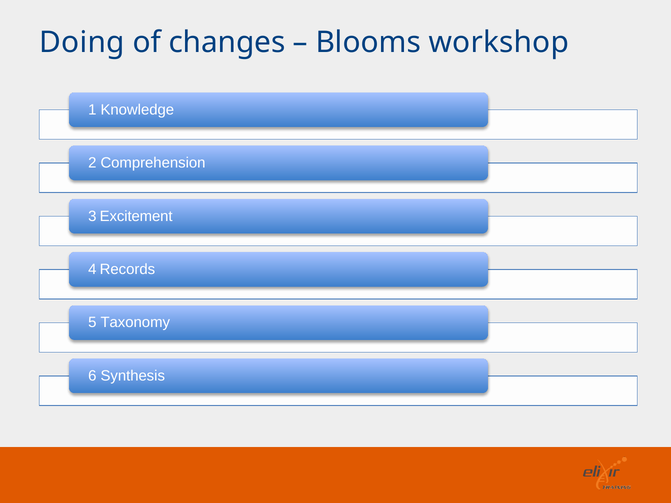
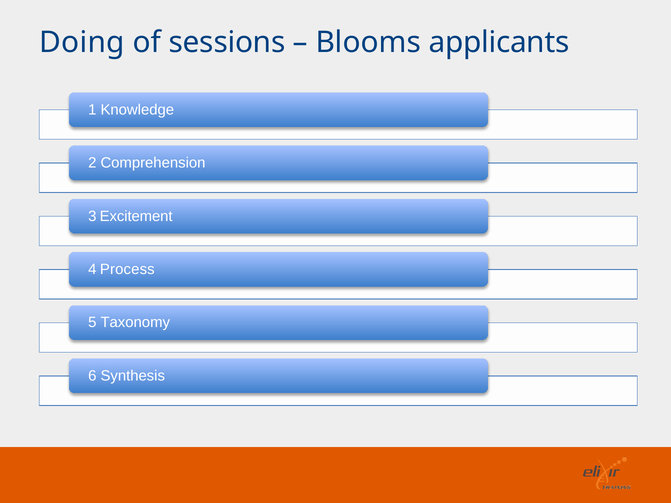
changes: changes -> sessions (227, 42)
workshop: workshop -> applicants (499, 42)
Records: Records -> Process (127, 269)
